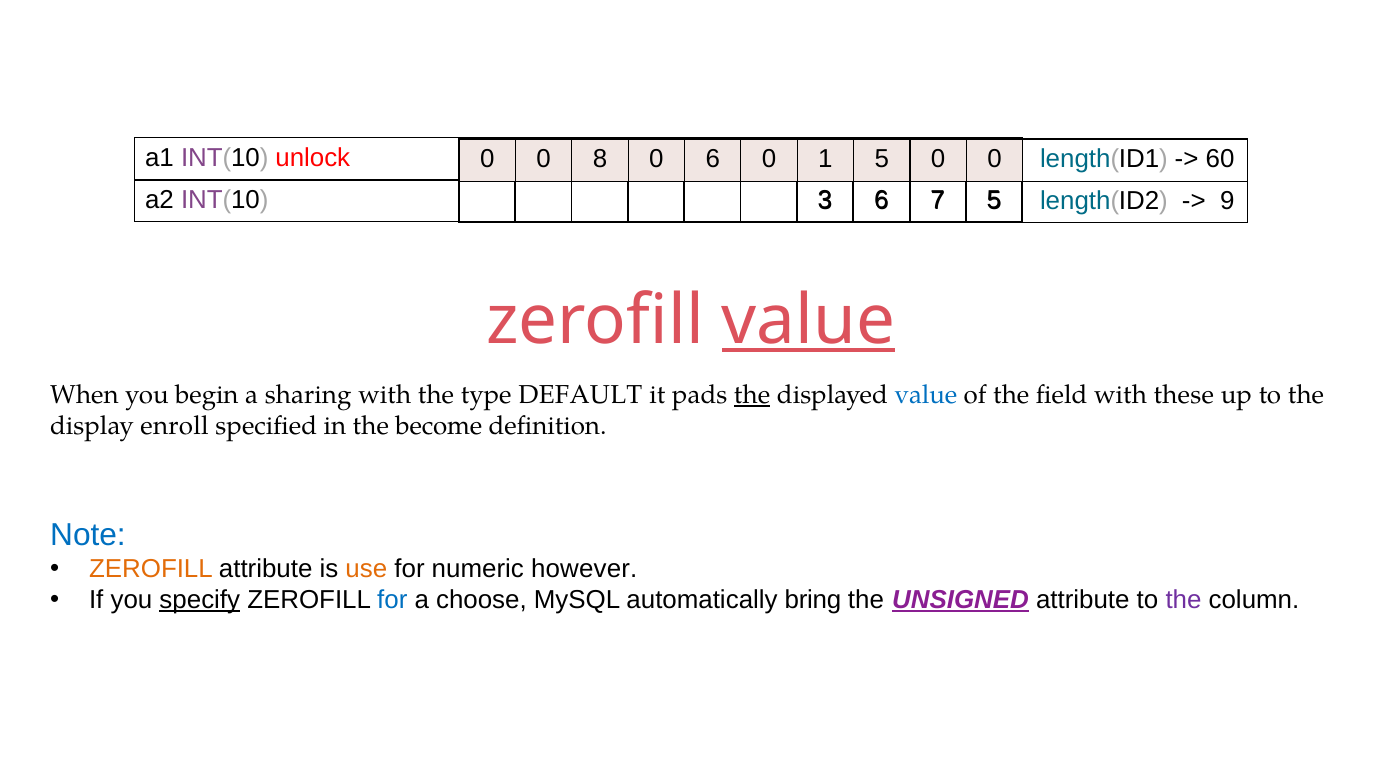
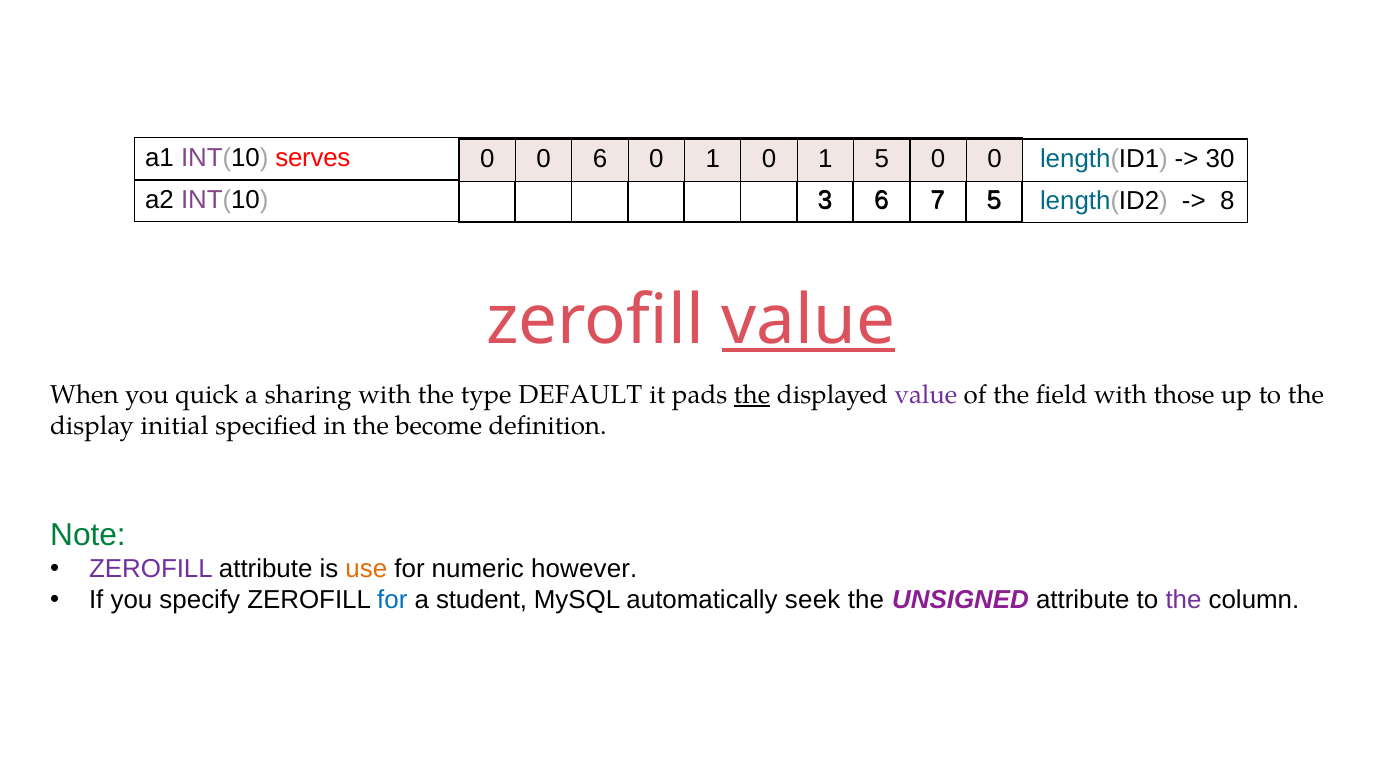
unlock: unlock -> serves (313, 158)
0 8: 8 -> 6 (600, 159)
6: 6 -> 1 (713, 159)
60: 60 -> 30 (1220, 159)
9: 9 -> 8 (1227, 201)
begin: begin -> quick (207, 395)
value colour: blue -> purple (926, 395)
these: these -> those (1184, 395)
enroll: enroll -> initial (175, 426)
Note colour: blue -> green (88, 534)
ZEROFILL colour: orange -> purple (151, 569)
specify underline: present -> none (200, 600)
choose: choose -> student (481, 600)
bring: bring -> seek (813, 600)
UNSIGNED underline: present -> none (961, 600)
